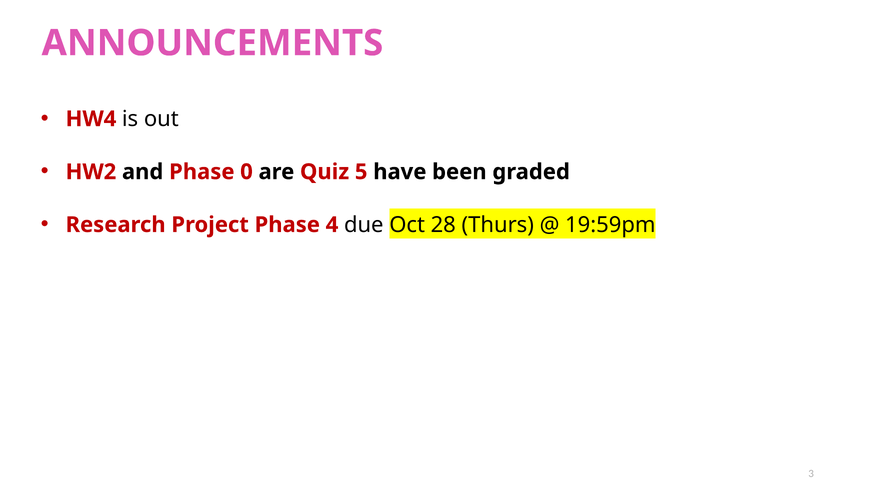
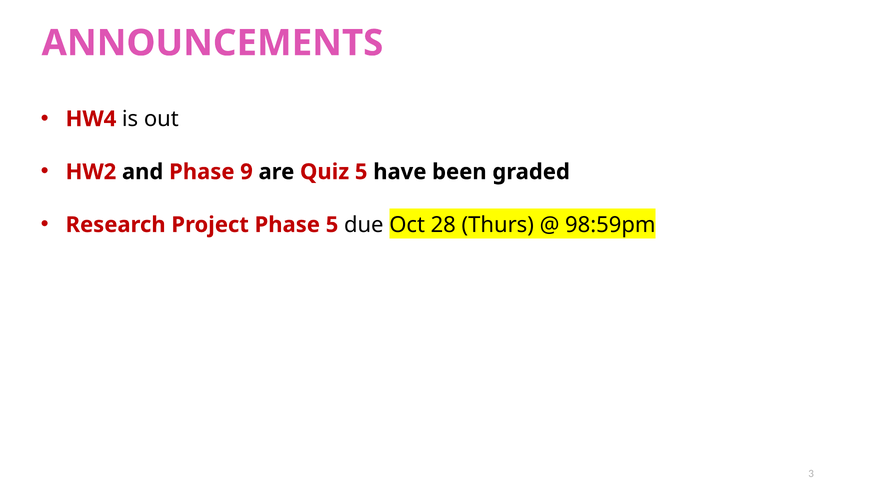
0: 0 -> 9 (246, 172)
Phase 4: 4 -> 5 (332, 225)
19:59pm: 19:59pm -> 98:59pm (610, 225)
